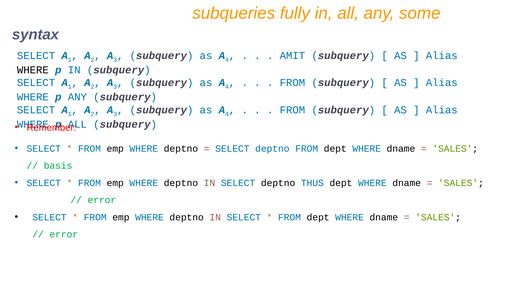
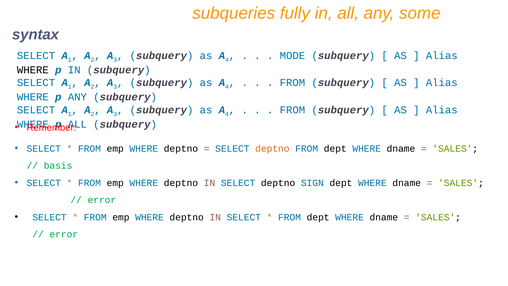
AMIT: AMIT -> MODE (292, 55)
deptno colour: blue -> orange (272, 148)
THUS: THUS -> SIGN (312, 183)
